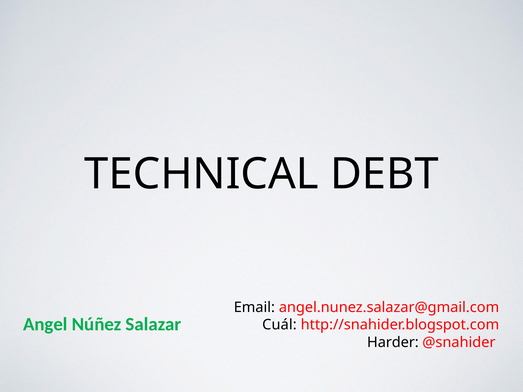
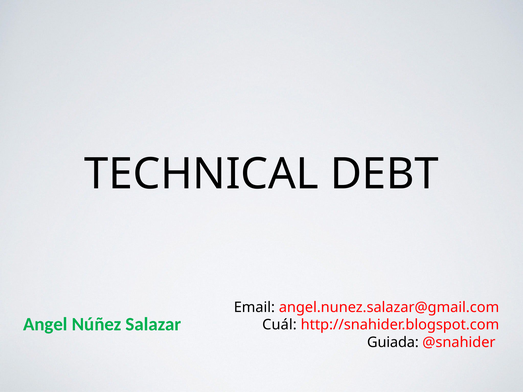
Harder: Harder -> Guiada (393, 342)
